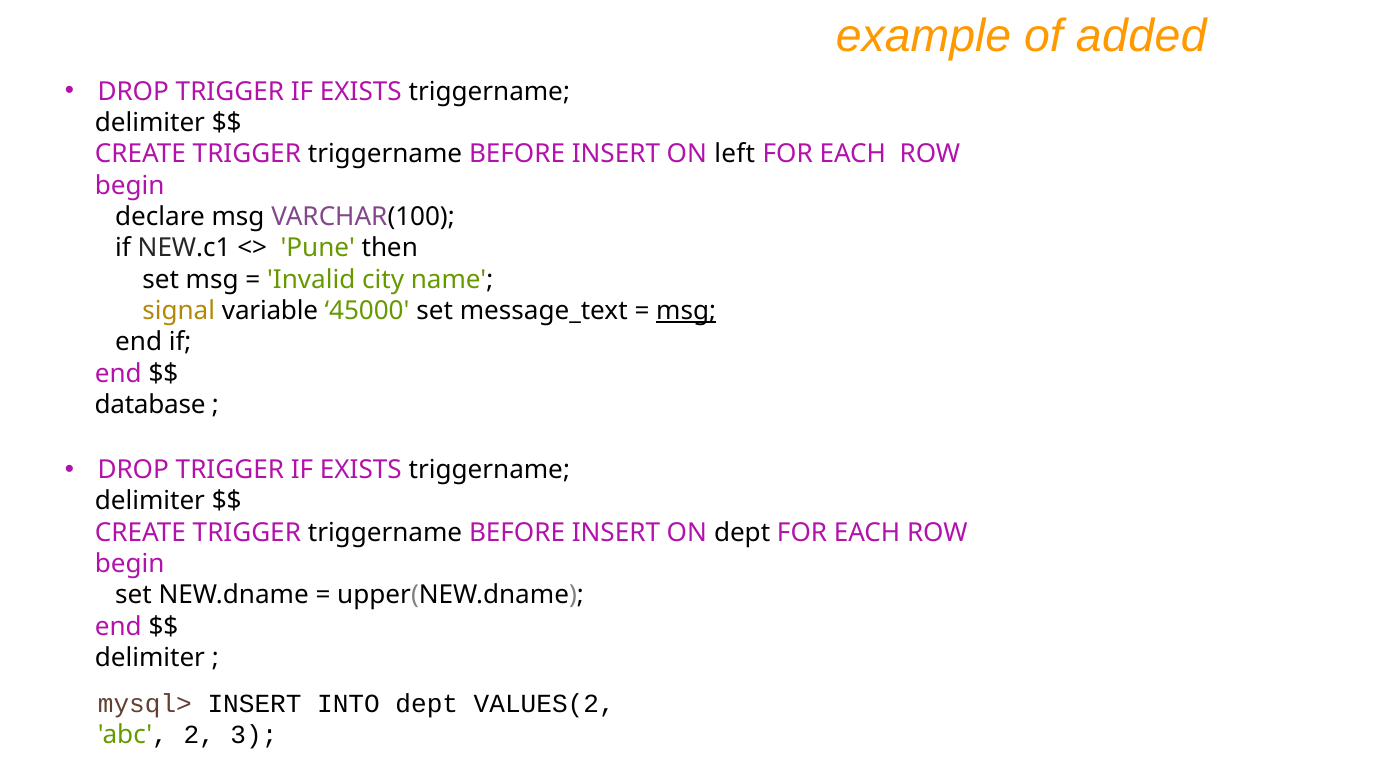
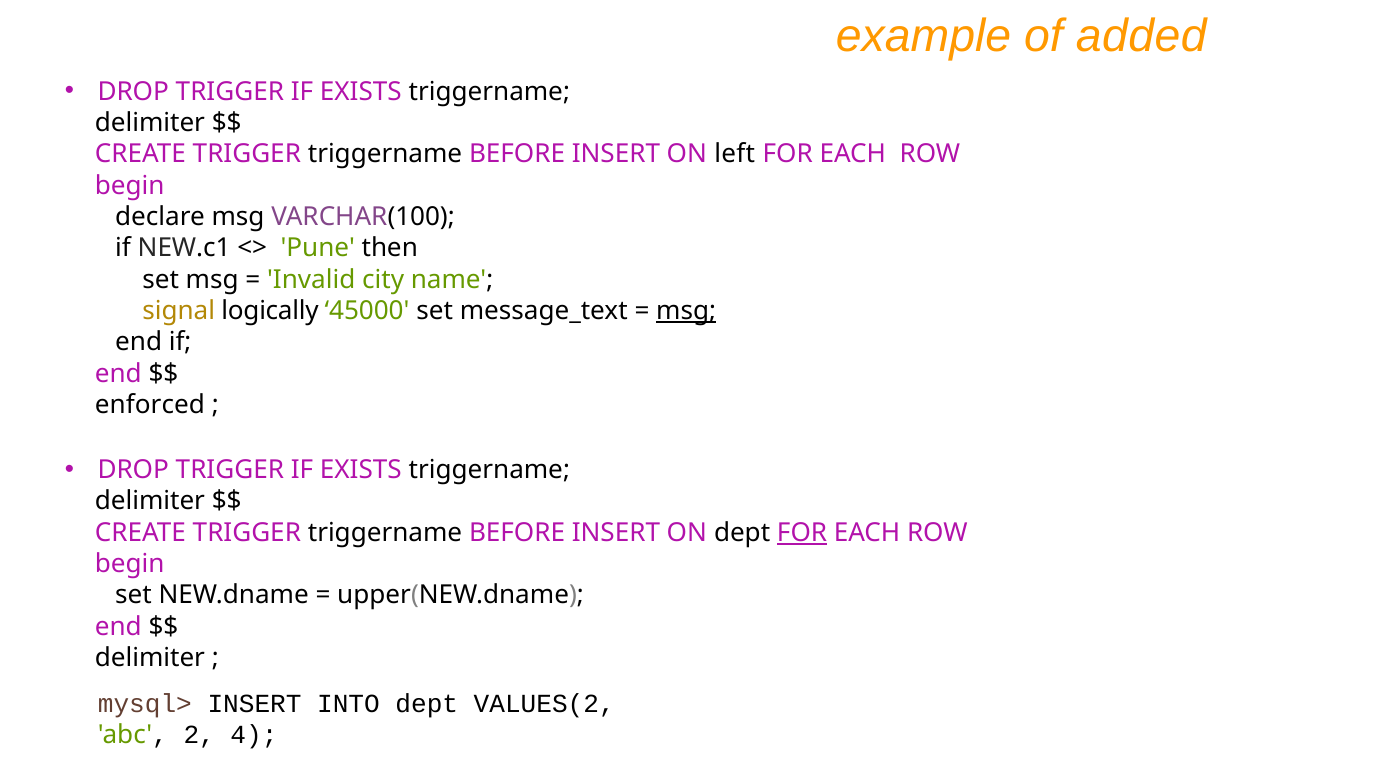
variable: variable -> logically (270, 311)
database: database -> enforced (150, 405)
FOR underline: none -> present (802, 533)
3: 3 -> 4 (254, 735)
